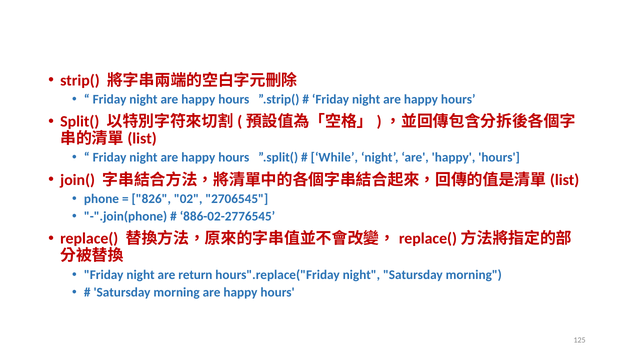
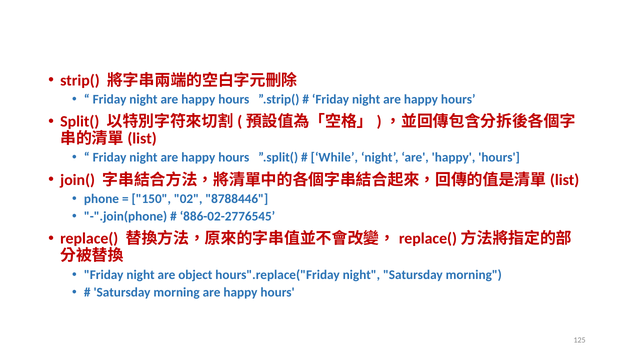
826: 826 -> 150 (151, 199)
2706545: 2706545 -> 8788446 (237, 199)
return: return -> object (195, 275)
